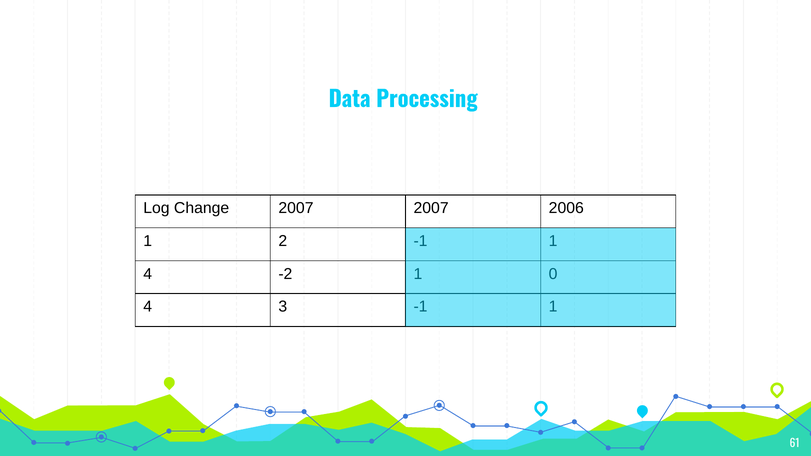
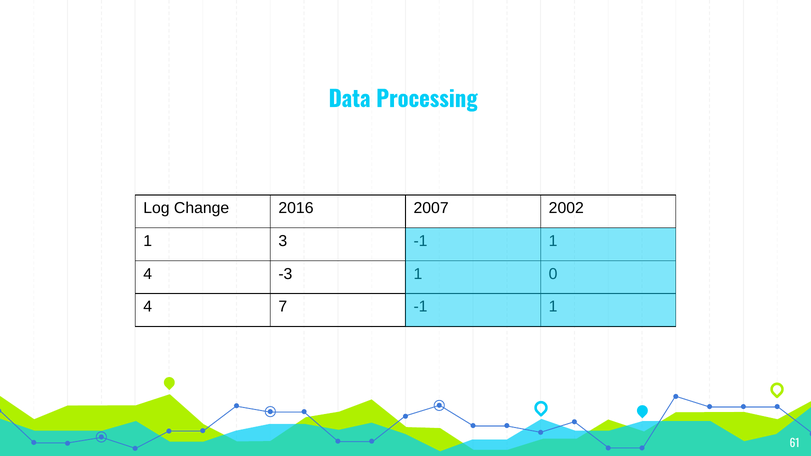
Change 2007: 2007 -> 2016 (296, 208)
2006: 2006 -> 2002 (566, 208)
2: 2 -> 3 (283, 241)
-2: -2 -> -3 (285, 274)
3: 3 -> 7 (283, 307)
